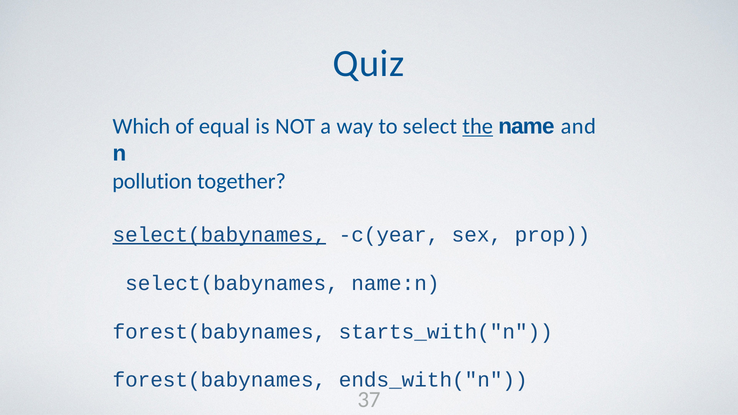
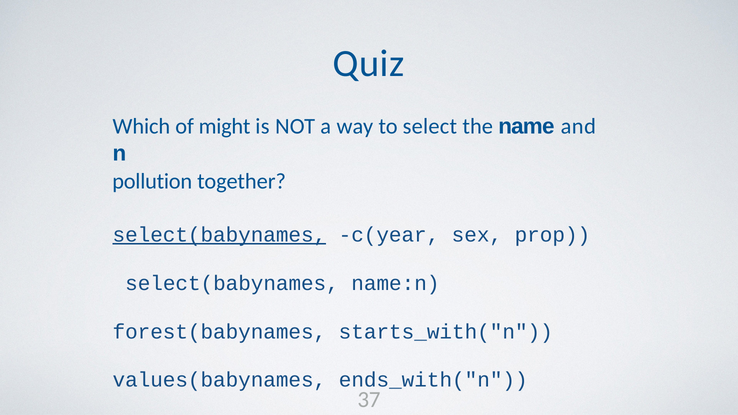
equal: equal -> might (225, 126)
the underline: present -> none (478, 126)
forest(babynames: forest(babynames -> values(babynames (219, 380)
